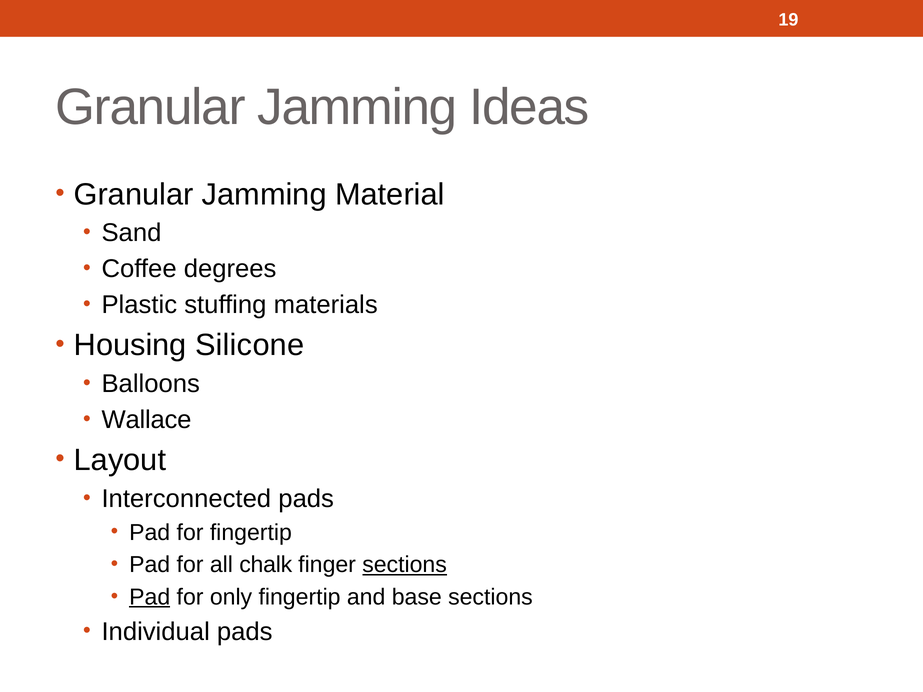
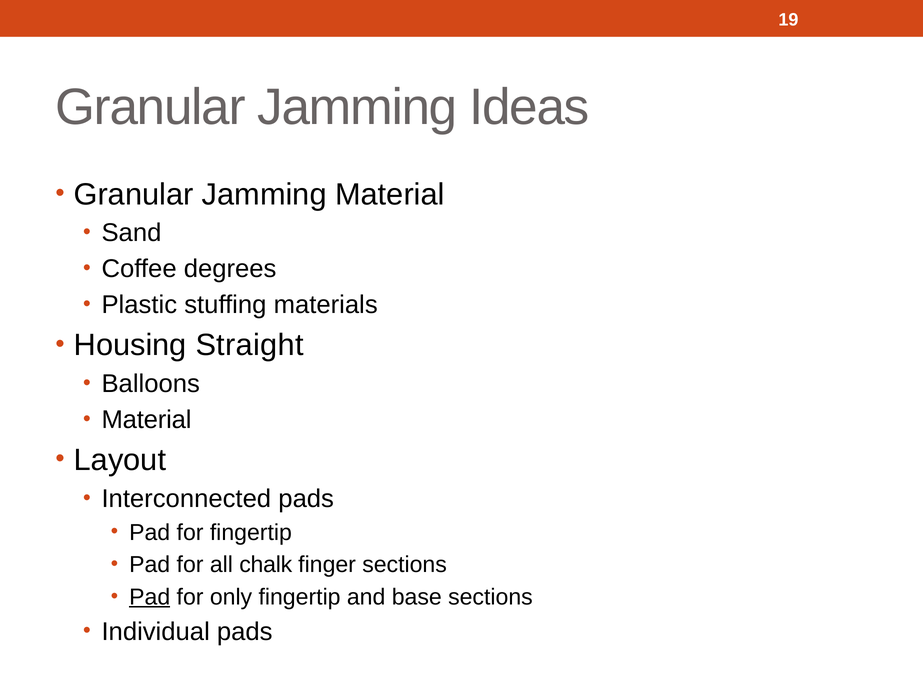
Silicone: Silicone -> Straight (250, 345)
Wallace: Wallace -> Material (147, 420)
sections underline: present -> none (405, 565)
